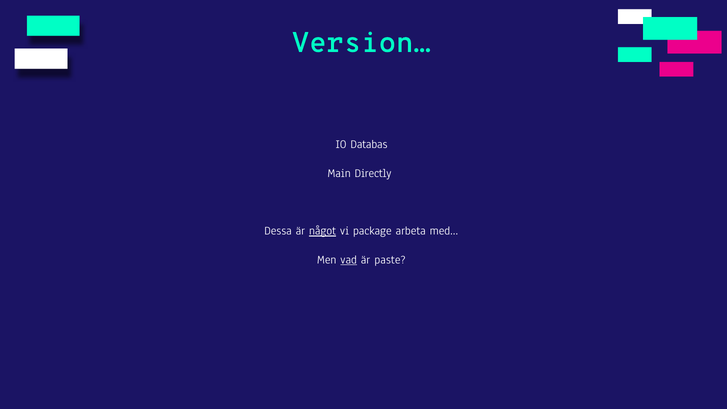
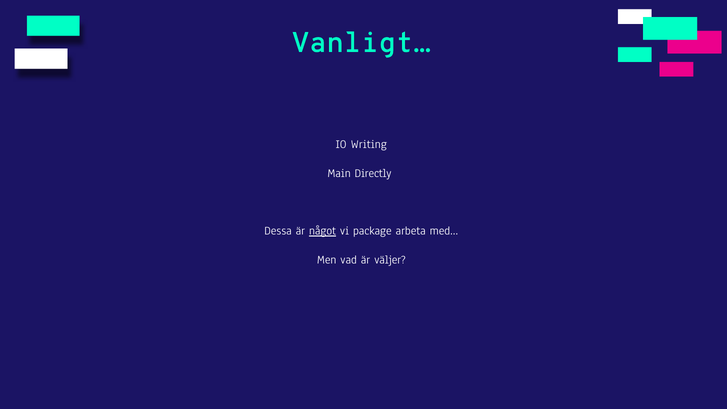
Version…: Version… -> Vanligt… (361, 43)
Databas: Databas -> Writing (369, 144)
vad underline: present -> none (349, 259)
paste: paste -> väljer (390, 259)
